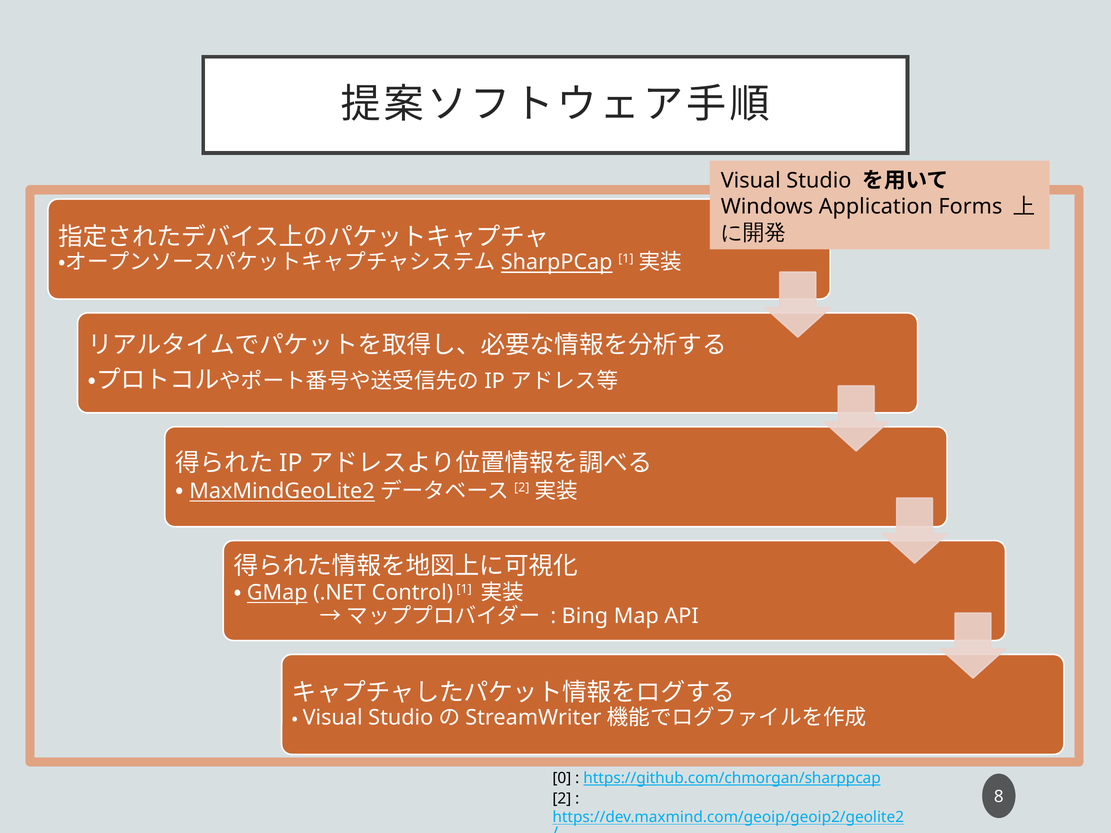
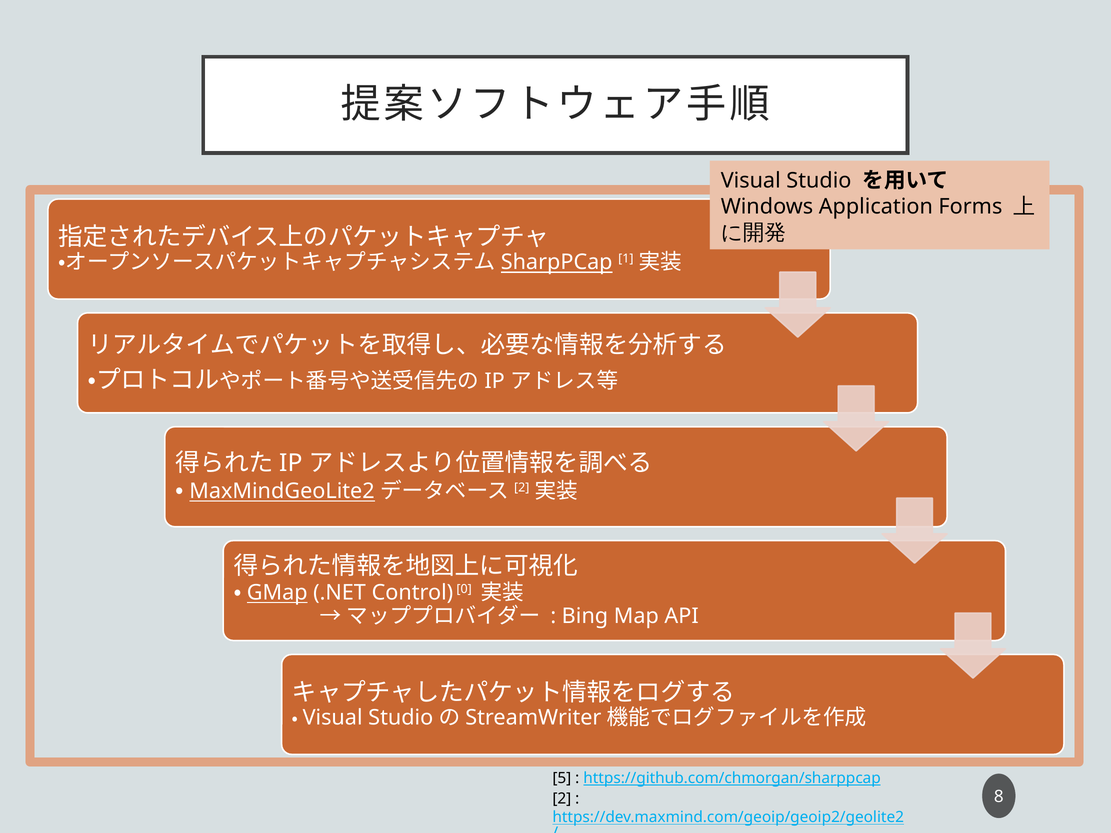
1: 1 -> 0 (464, 589)
0: 0 -> 5 (562, 778)
